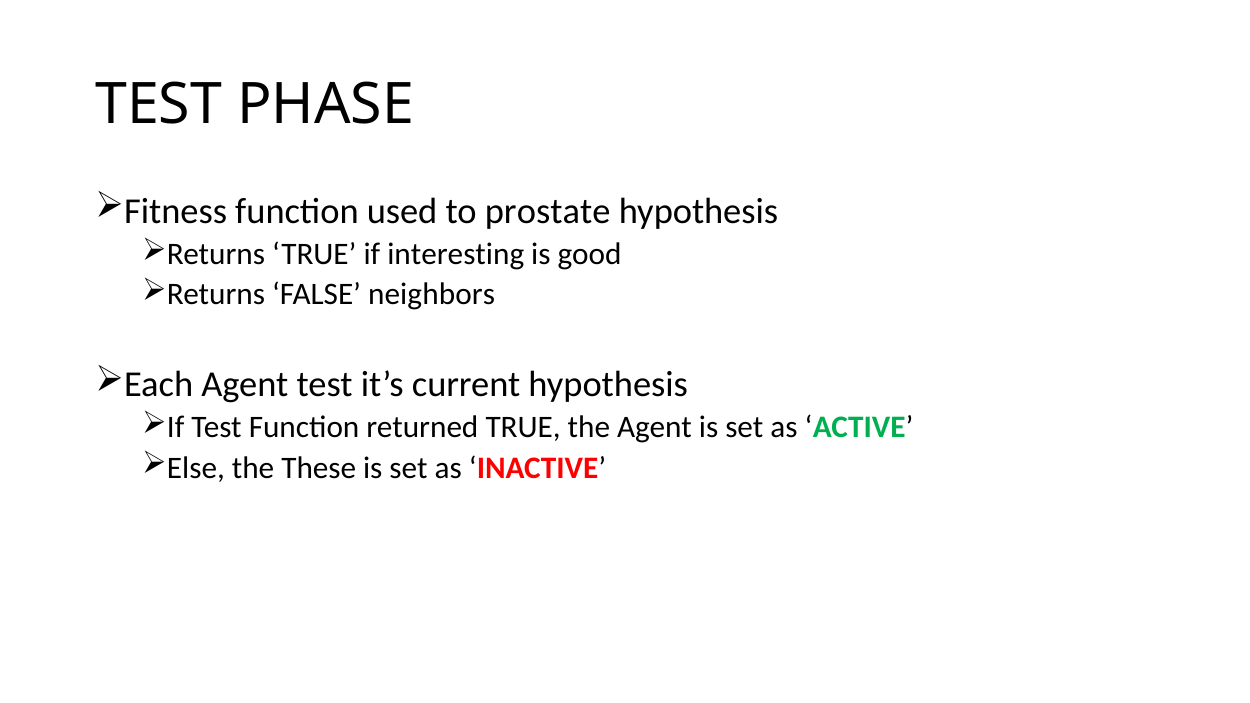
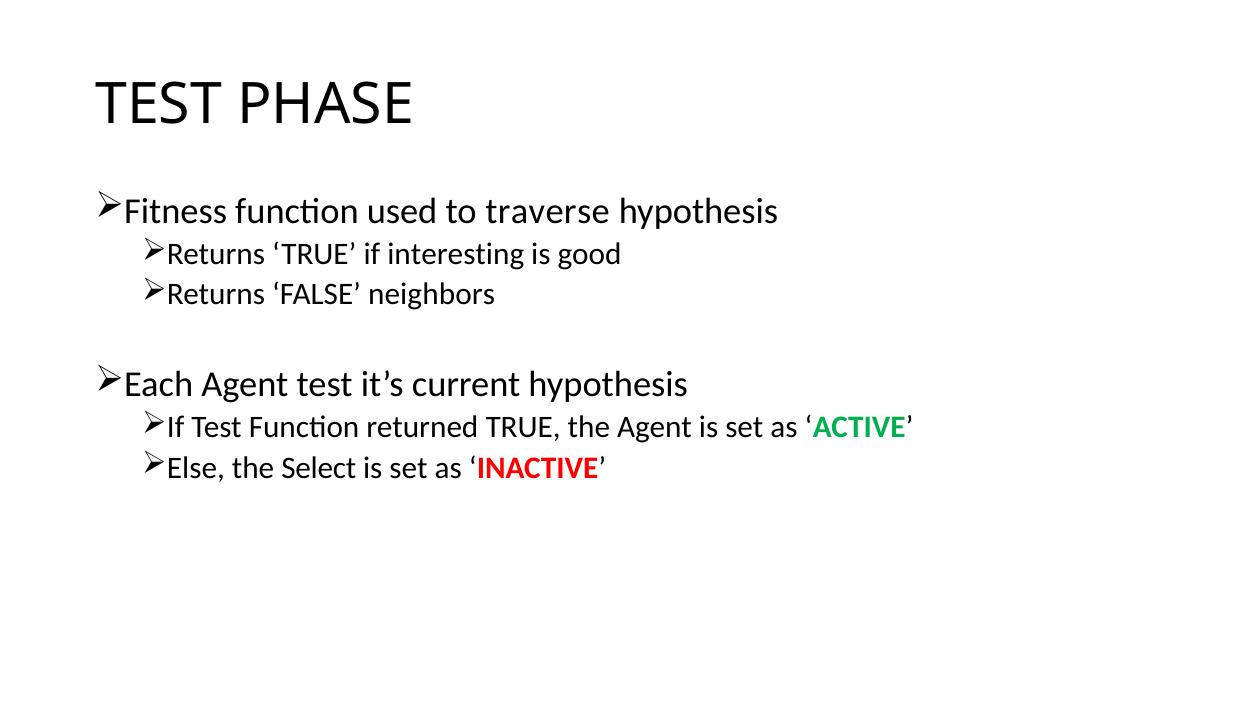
prostate: prostate -> traverse (548, 211)
These: These -> Select (319, 468)
